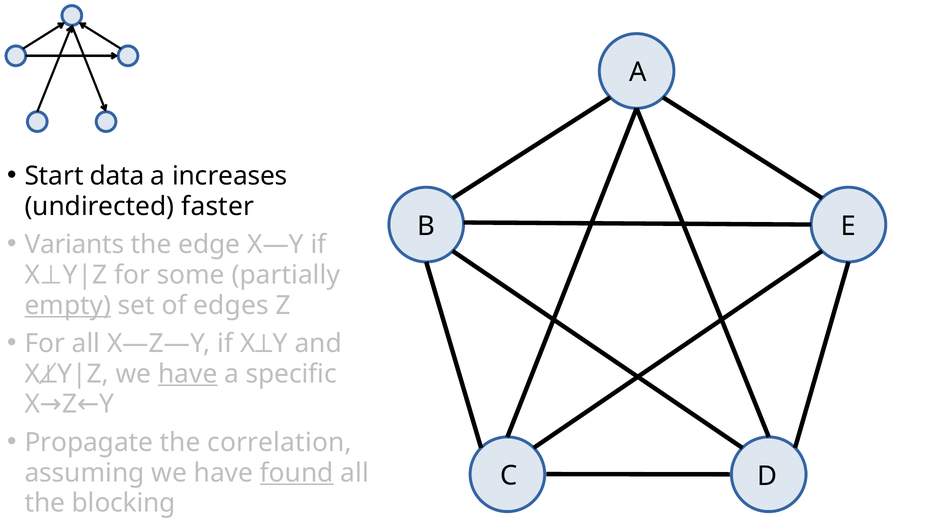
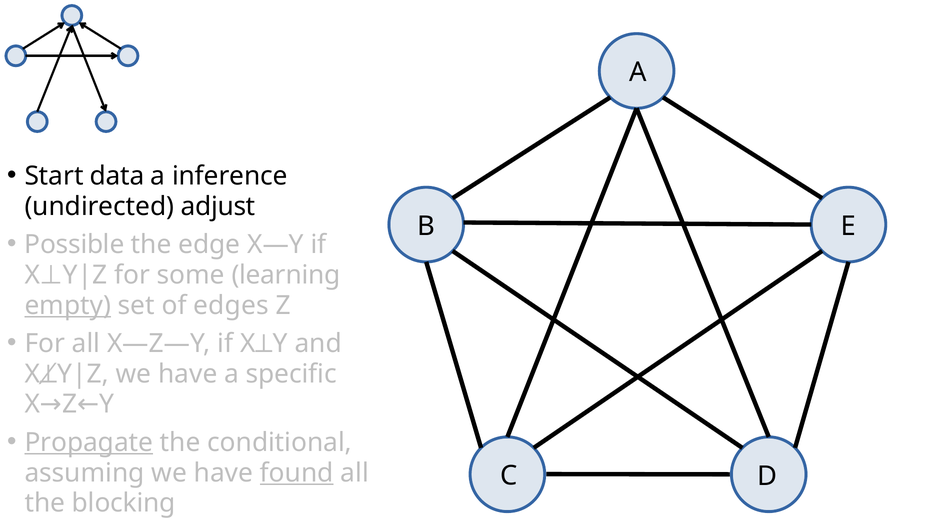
increases: increases -> inference (230, 176)
faster: faster -> adjust (218, 206)
Variants: Variants -> Possible (74, 244)
partially: partially -> learning (286, 275)
have underline: present -> none (188, 374)
Propagate underline: none -> present (89, 442)
correlation: correlation -> conditional (280, 442)
